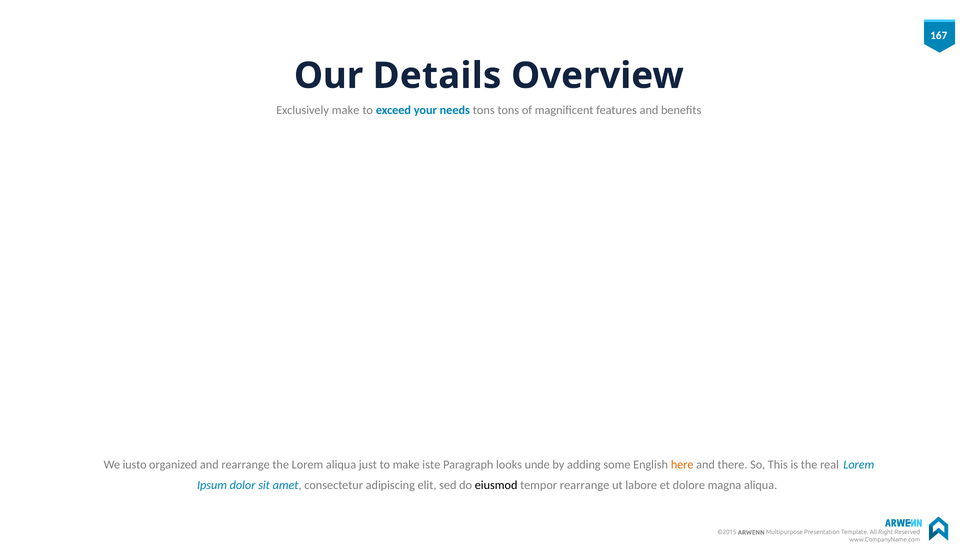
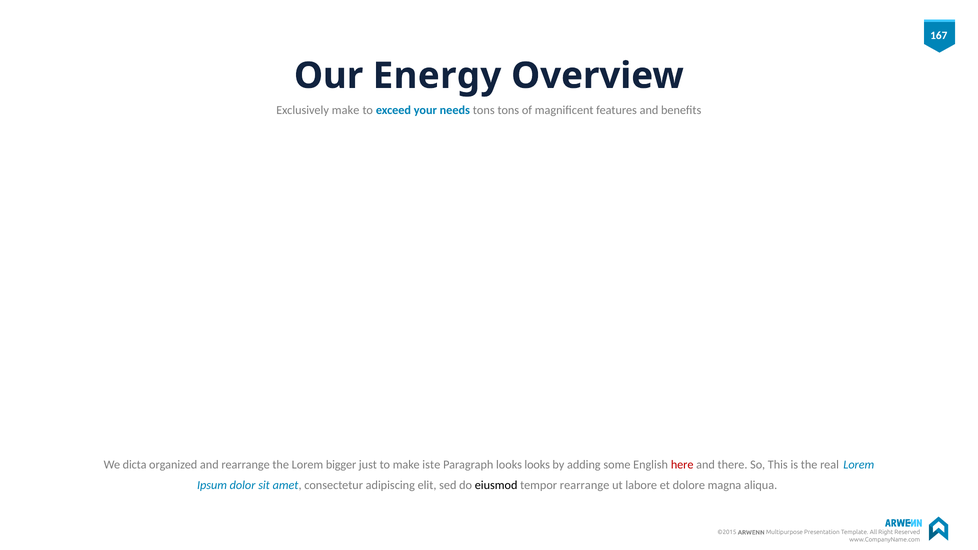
Details: Details -> Energy (437, 76)
iusto: iusto -> dicta (135, 465)
Lorem aliqua: aliqua -> bigger (341, 465)
looks unde: unde -> looks (537, 465)
here colour: orange -> red (682, 465)
